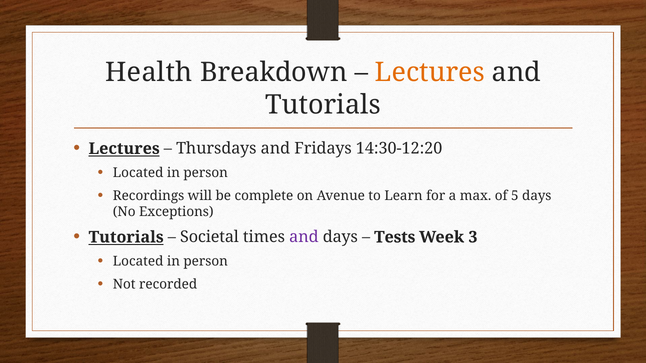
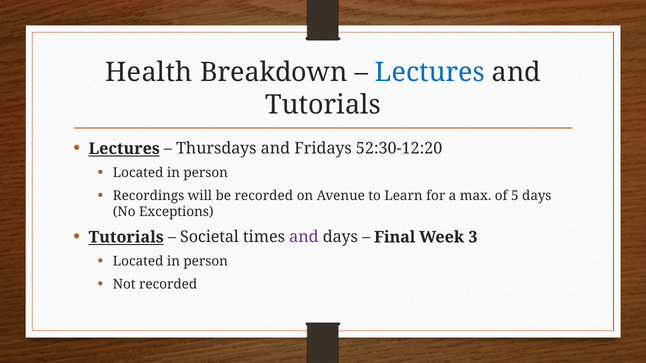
Lectures colour: orange -> blue (430, 72)
14:30-12:20: 14:30-12:20 -> 52:30-12:20 (399, 149)
be complete: complete -> recorded (264, 196)
Tests: Tests -> Final (395, 237)
